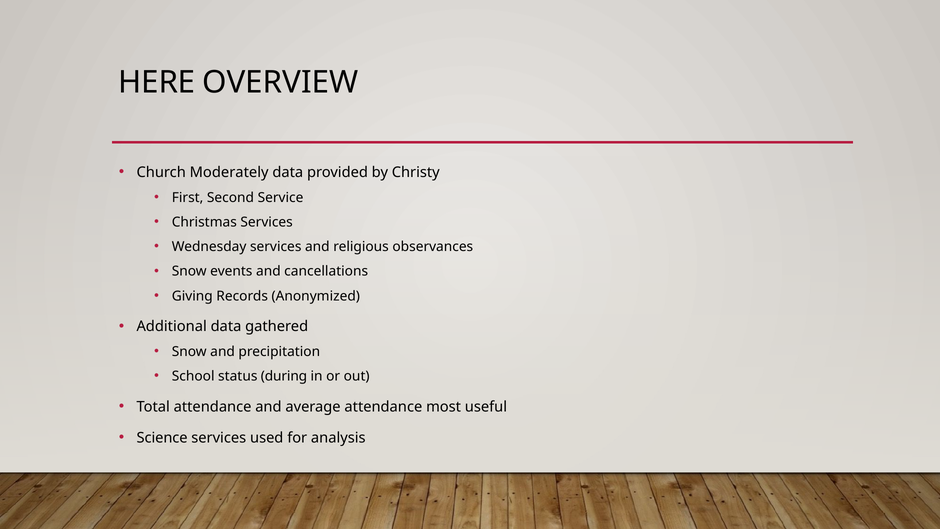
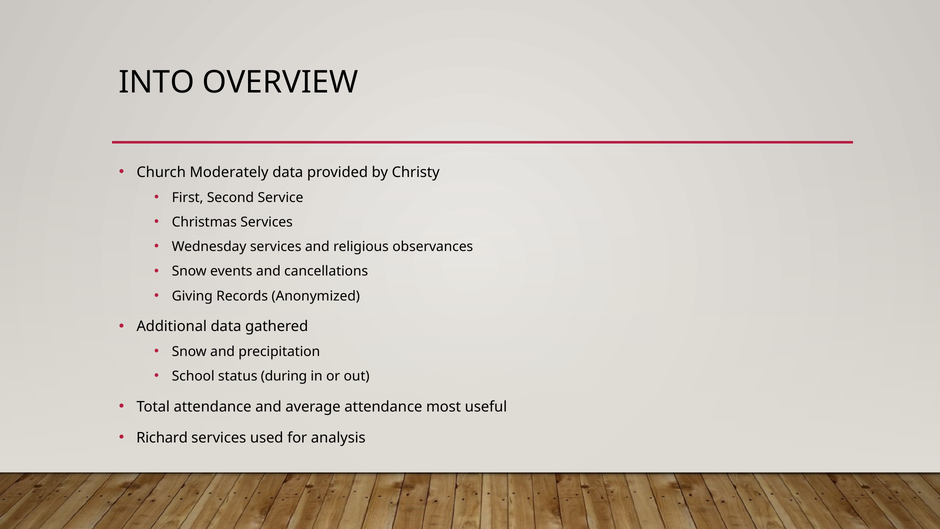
HERE: HERE -> INTO (157, 82)
Science: Science -> Richard (162, 437)
